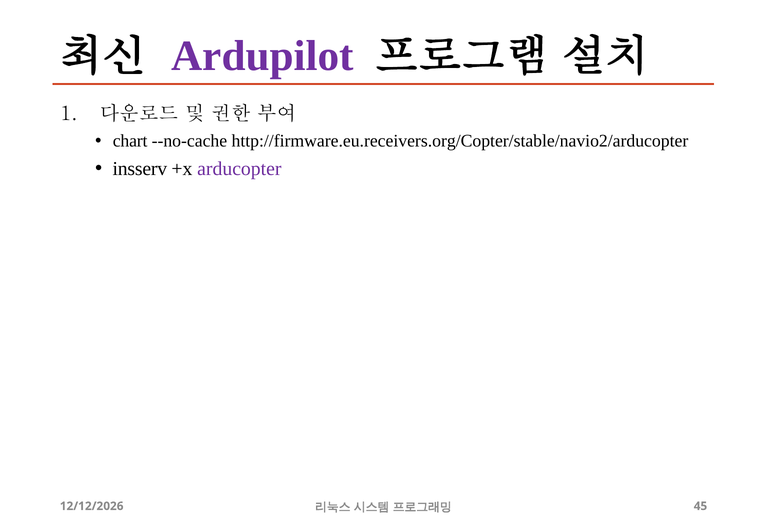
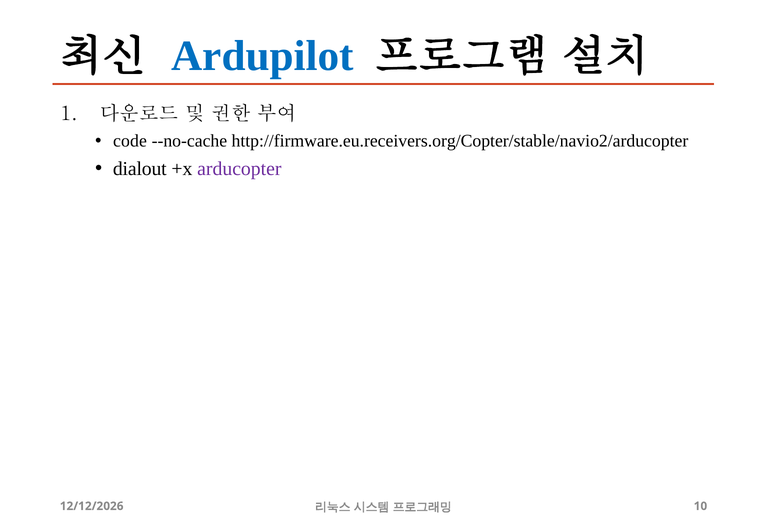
Ardupilot colour: purple -> blue (263, 56)
chart: chart -> code (130, 141)
insserv: insserv -> dialout (140, 169)
45: 45 -> 10 (700, 506)
